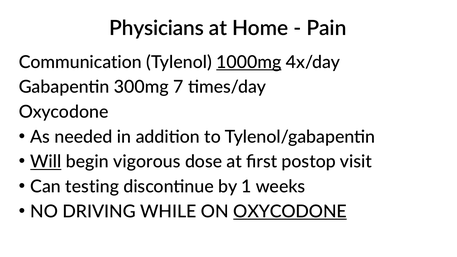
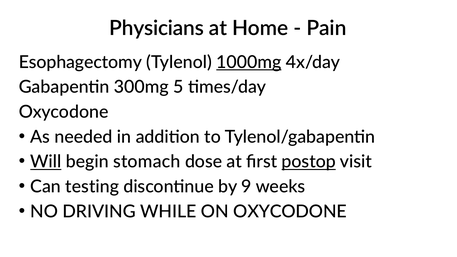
Communication: Communication -> Esophagectomy (80, 62)
7: 7 -> 5 (178, 87)
vigorous: vigorous -> stomach (147, 162)
postop underline: none -> present (309, 162)
1: 1 -> 9 (246, 187)
OXYCODONE underline: present -> none (290, 212)
